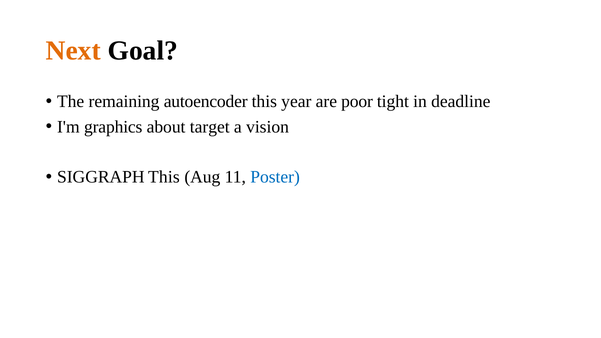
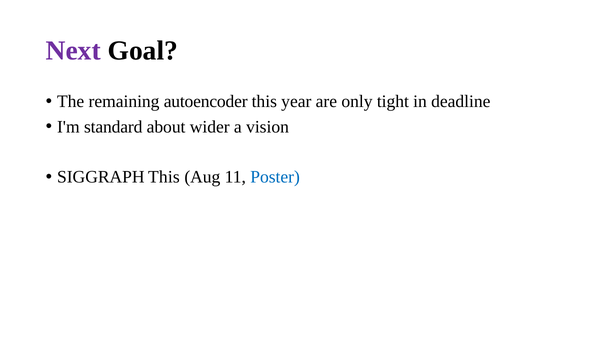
Next colour: orange -> purple (73, 50)
poor: poor -> only (357, 102)
graphics: graphics -> standard (113, 127)
target: target -> wider (210, 127)
